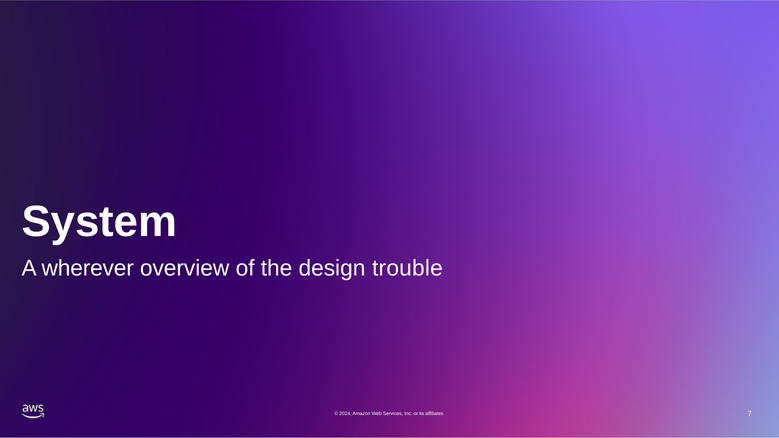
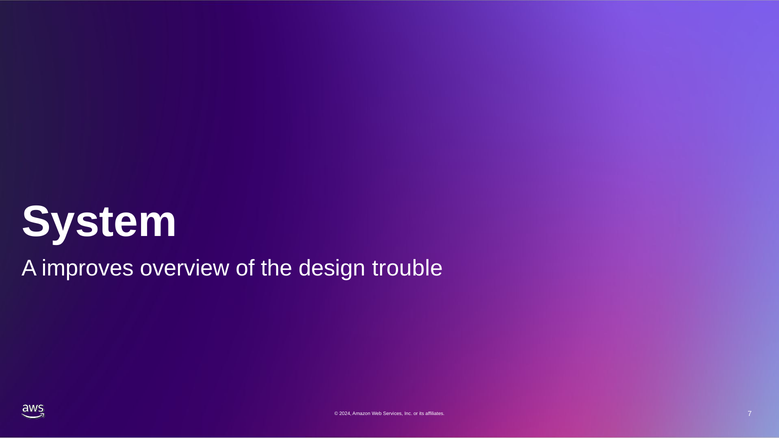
wherever: wherever -> improves (88, 268)
